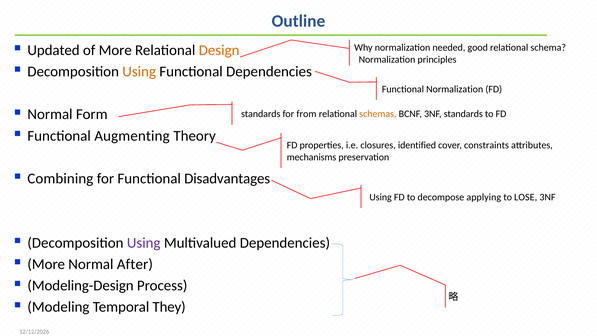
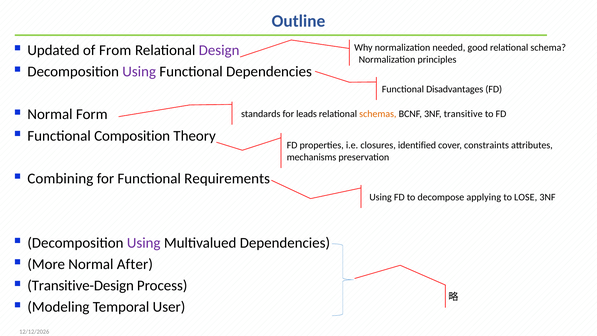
of More: More -> From (115, 50)
Design colour: orange -> purple (219, 50)
Using colour: orange -> purple (139, 71)
Functional Normalization: Normalization -> Disadvantages (455, 89)
from: from -> leads (307, 114)
3NF standards: standards -> transitive (463, 114)
Augmenting: Augmenting -> Composition (132, 136)
Disadvantages: Disadvantages -> Requirements (227, 178)
Modeling-Design: Modeling-Design -> Transitive-Design (81, 285)
They: They -> User (169, 307)
